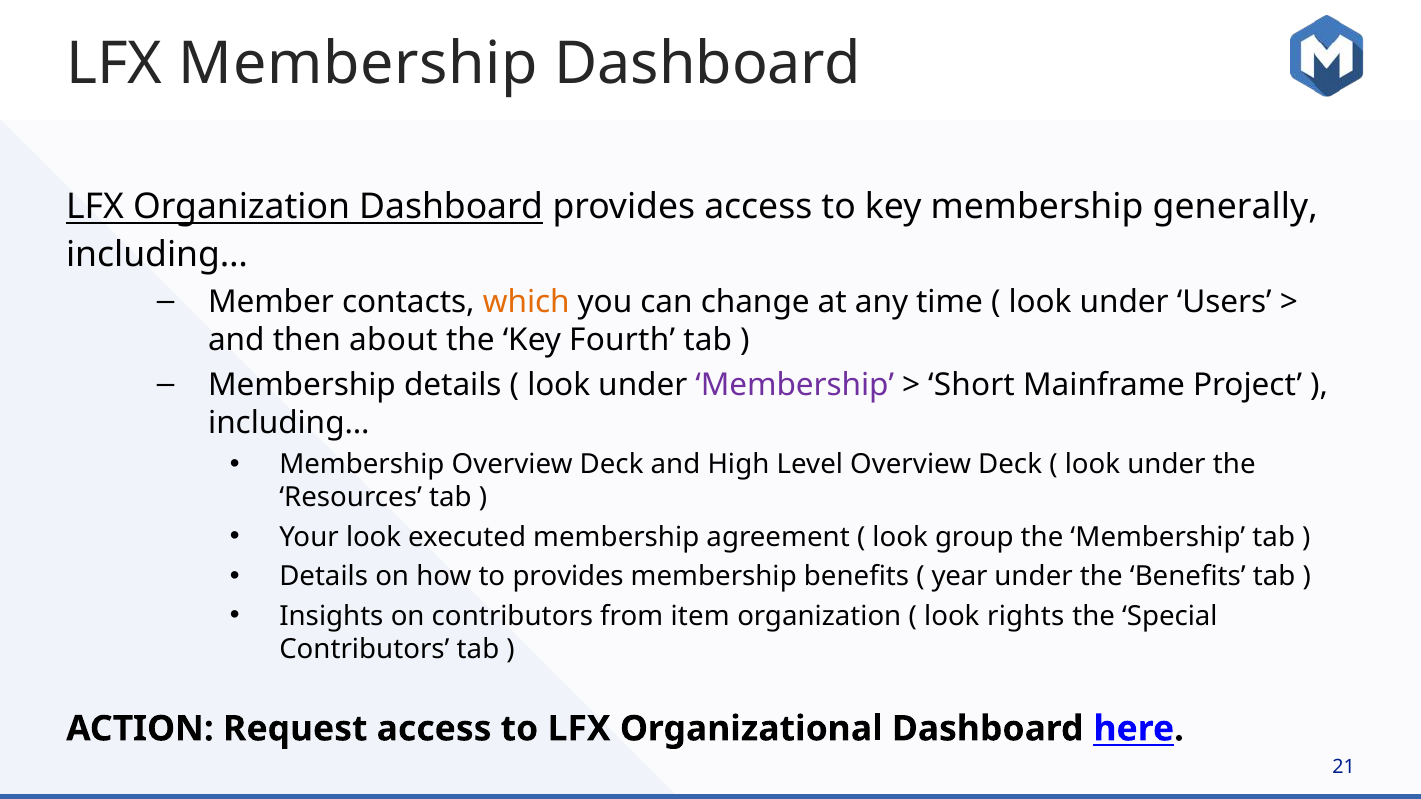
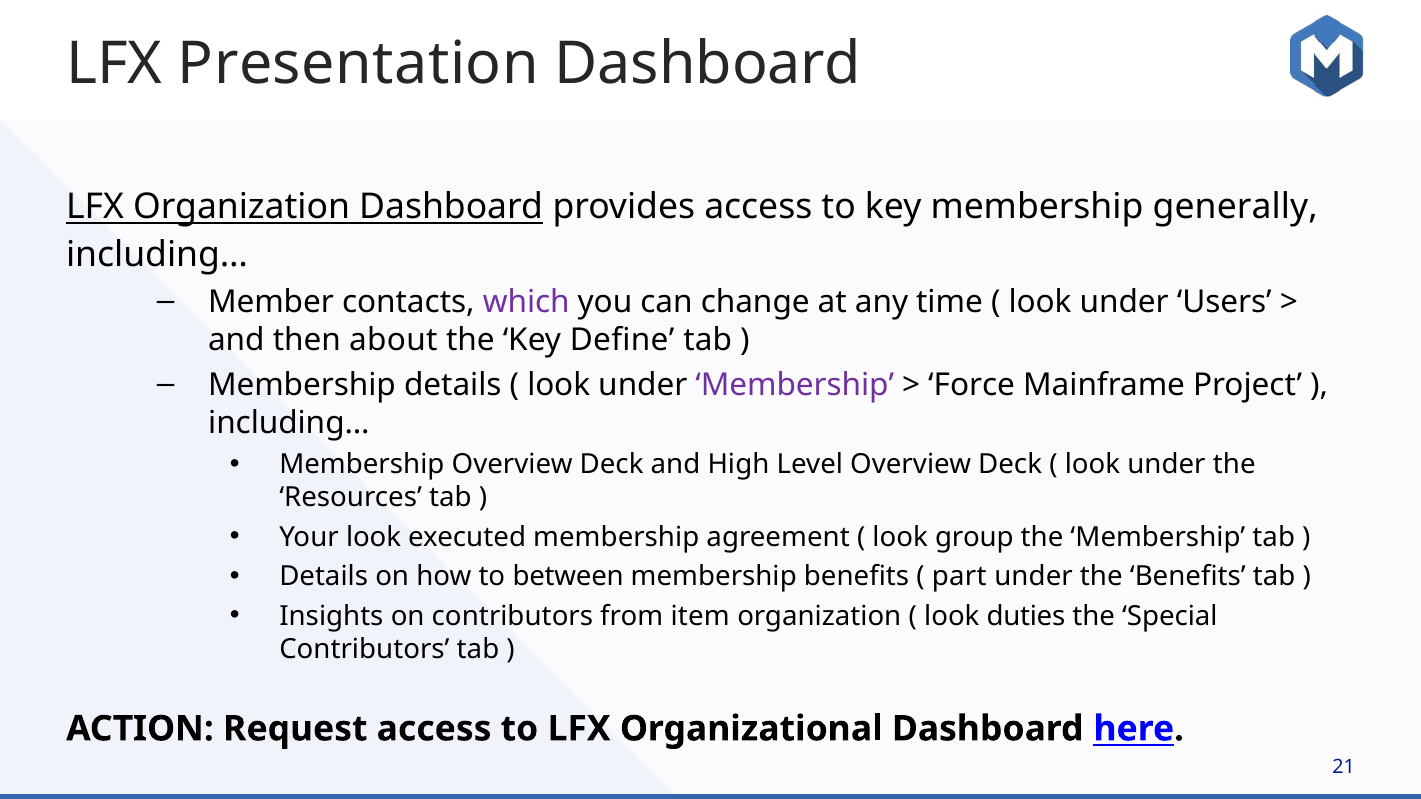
LFX Membership: Membership -> Presentation (358, 64)
which colour: orange -> purple (526, 302)
Fourth: Fourth -> Define (622, 340)
Short: Short -> Force (972, 385)
to provides: provides -> between (568, 577)
year: year -> part (959, 577)
rights: rights -> duties (1026, 616)
